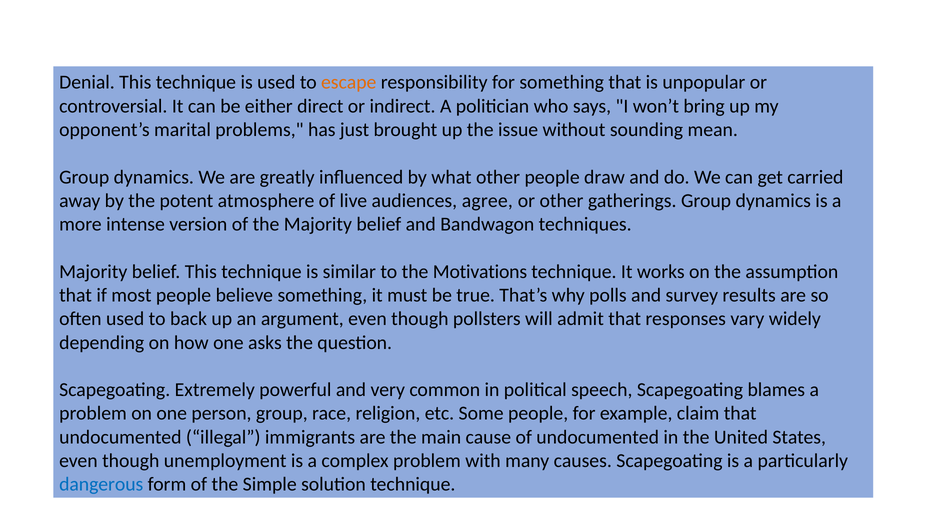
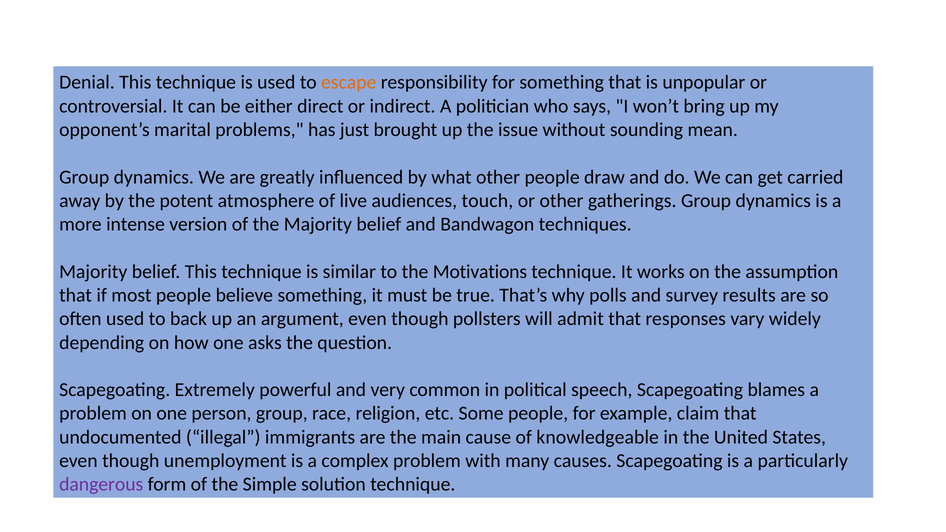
agree: agree -> touch (487, 201)
of undocumented: undocumented -> knowledgeable (598, 437)
dangerous colour: blue -> purple (101, 484)
